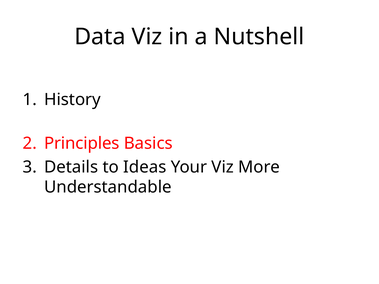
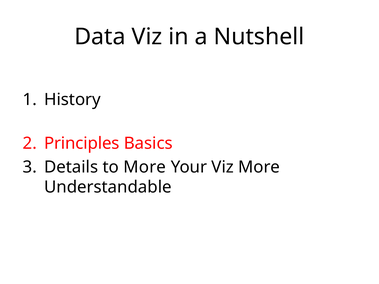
to Ideas: Ideas -> More (145, 167)
